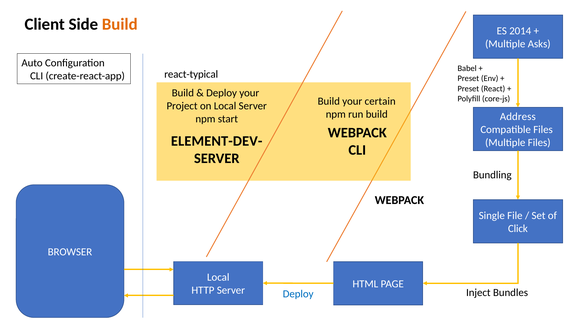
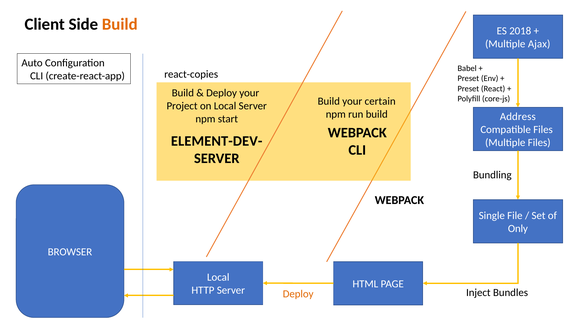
2014: 2014 -> 2018 (520, 31)
Asks: Asks -> Ajax (539, 44)
react-typical: react-typical -> react-copies (191, 74)
Click: Click -> Only (518, 228)
Deploy colour: blue -> orange (298, 294)
